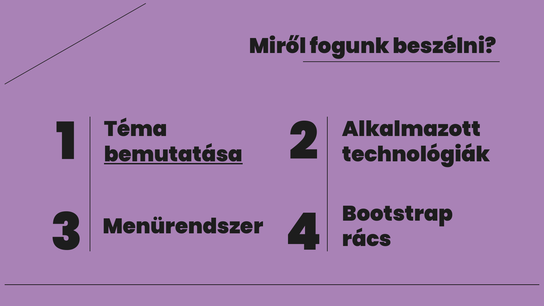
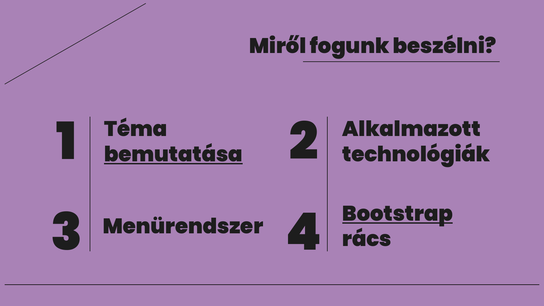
Bootstrap underline: none -> present (398, 214)
